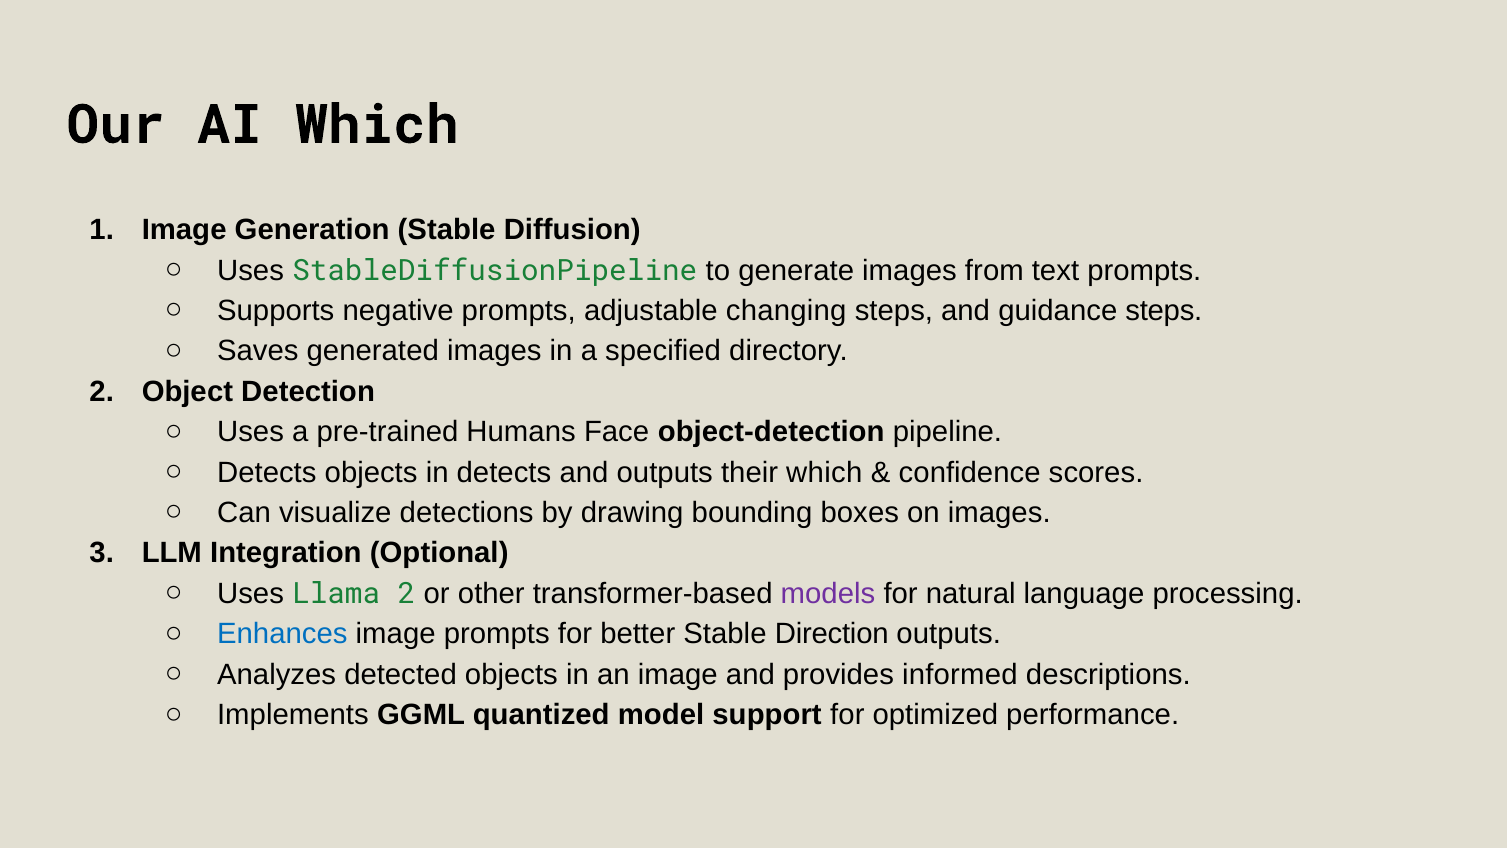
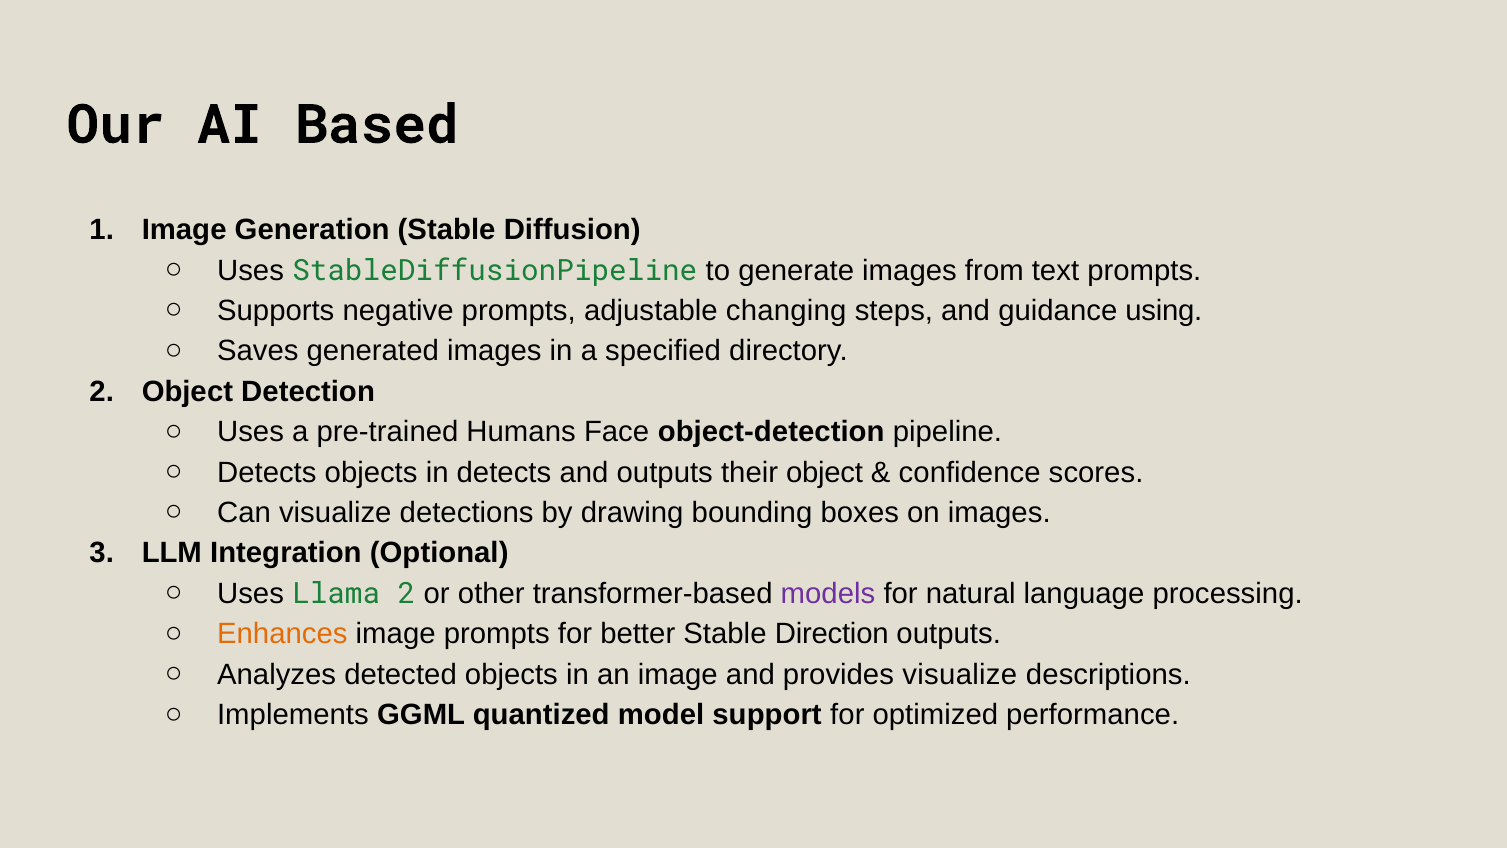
AI Which: Which -> Based (377, 125)
guidance steps: steps -> using (1164, 311)
their which: which -> object (825, 472)
Enhances colour: blue -> orange (282, 634)
provides informed: informed -> visualize (960, 674)
